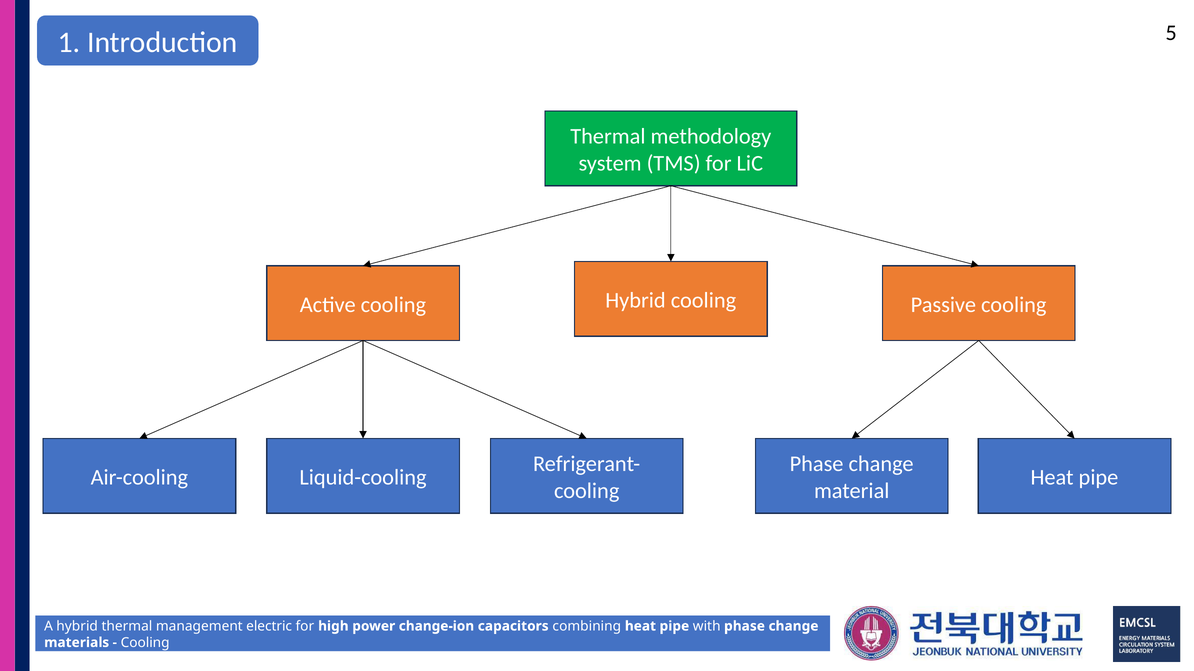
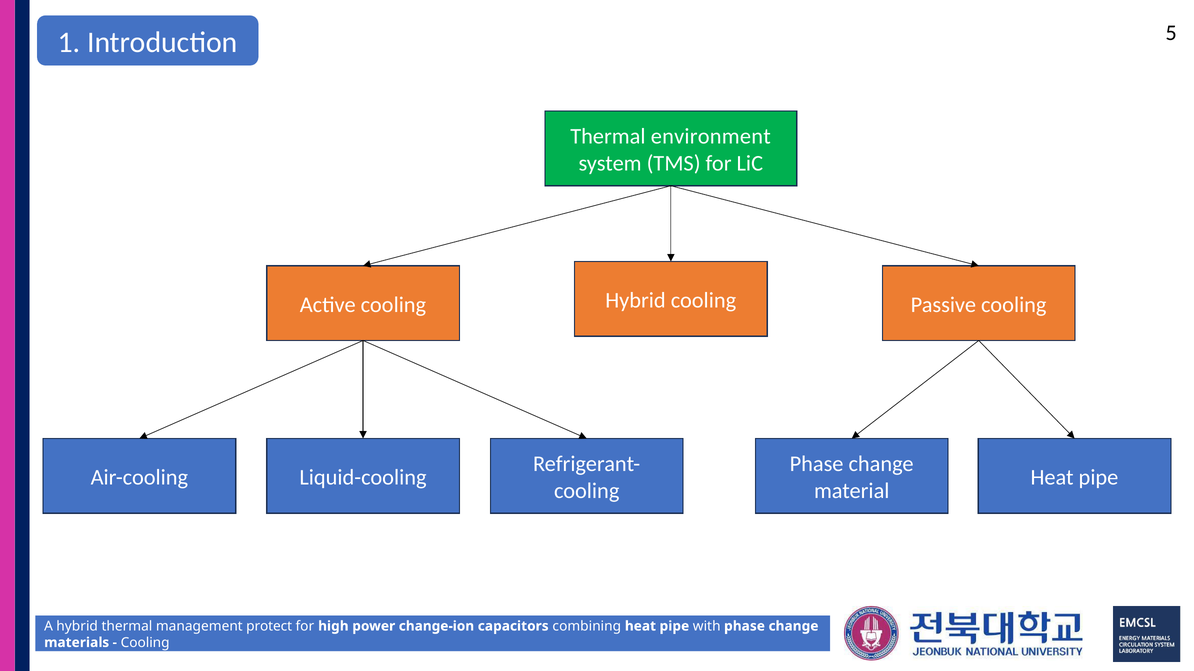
methodology: methodology -> environment (711, 137)
electric: electric -> protect (269, 627)
